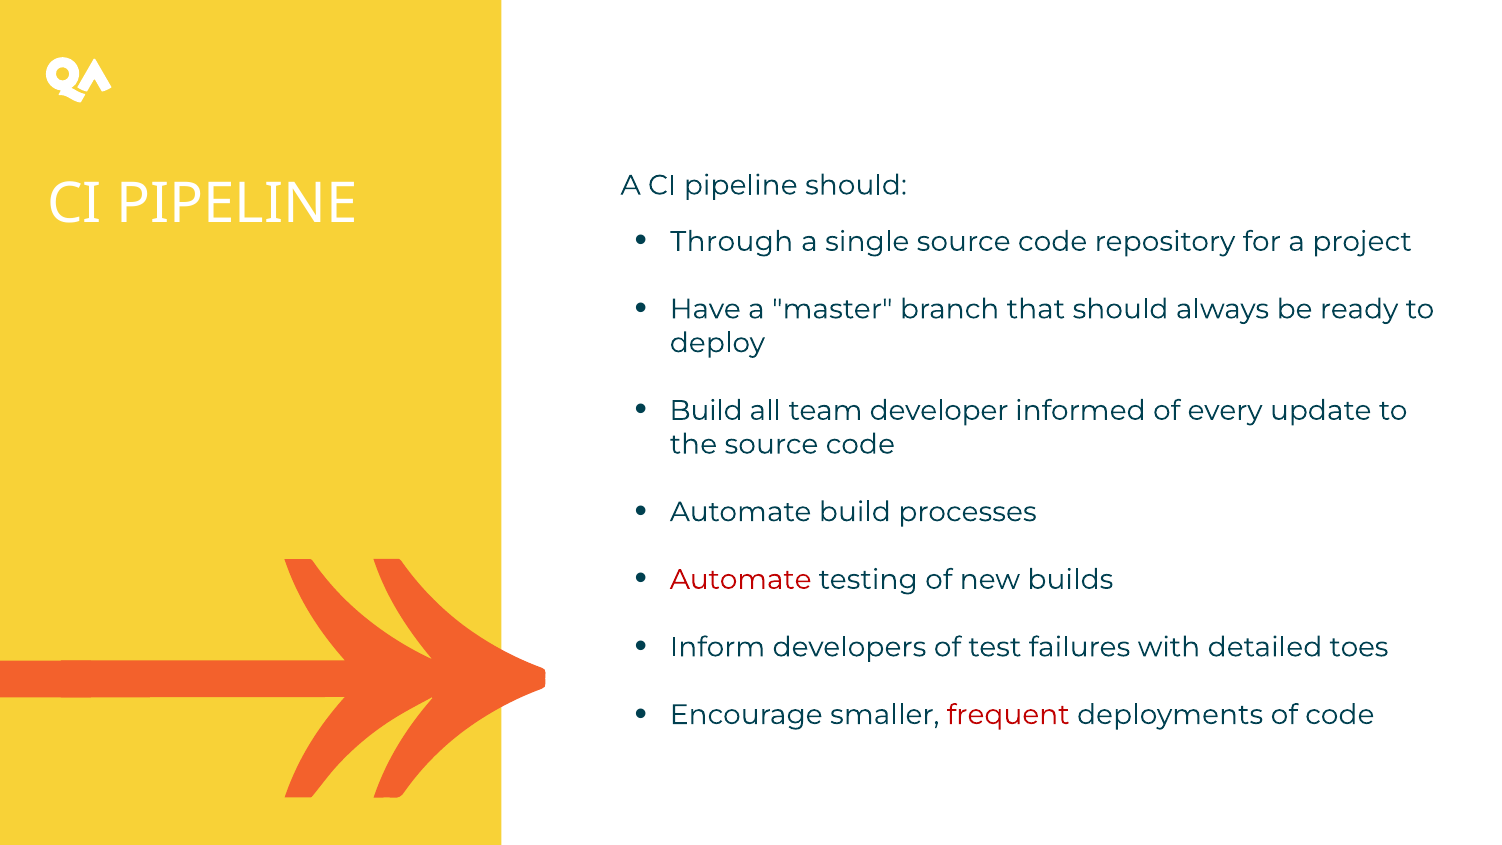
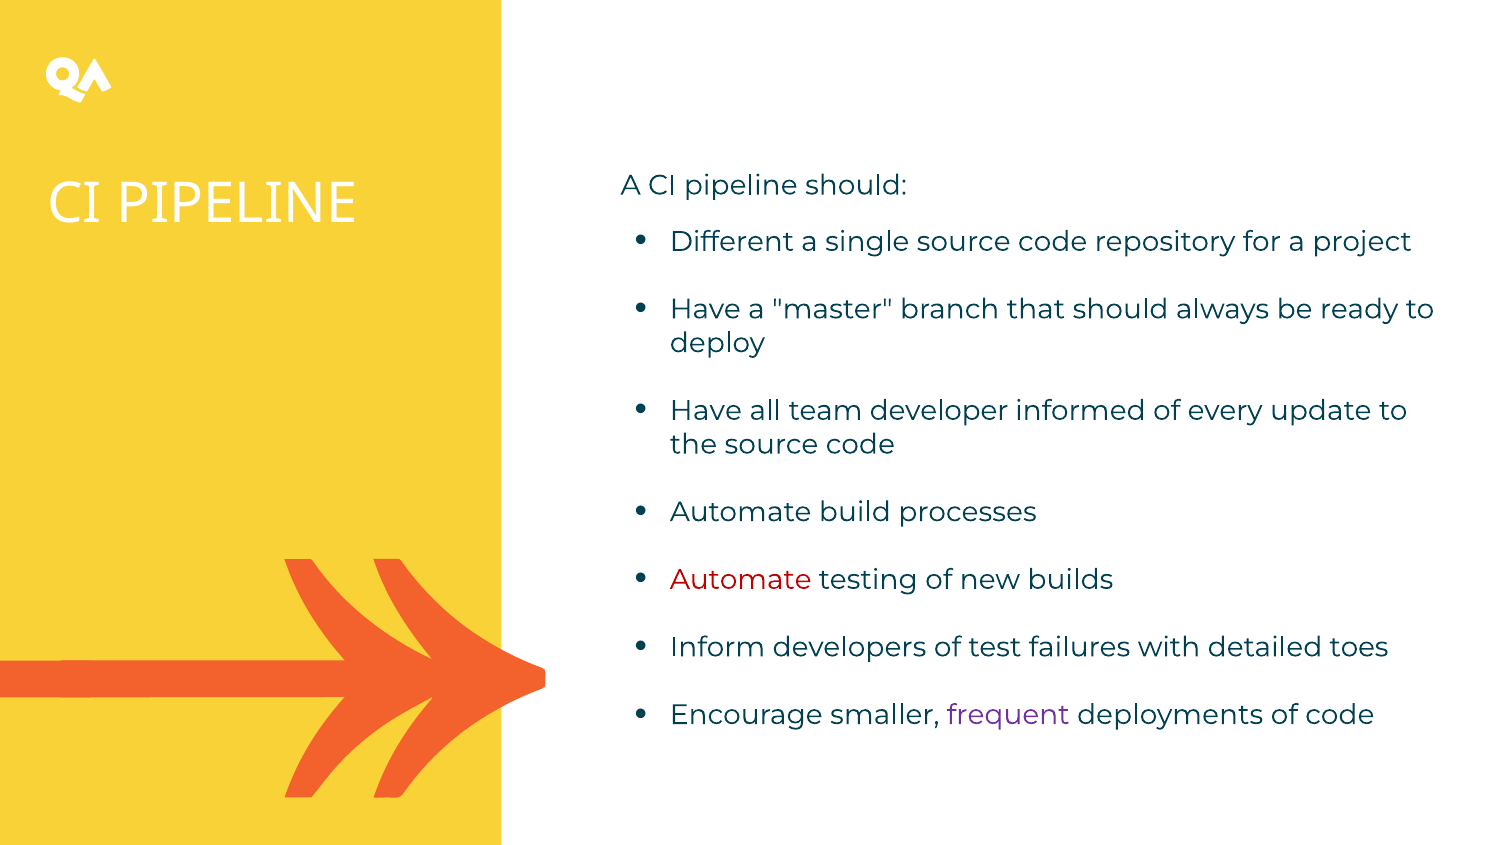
Through: Through -> Different (732, 242)
Build: Build -> Have (706, 410)
frequent colour: red -> purple (1008, 715)
